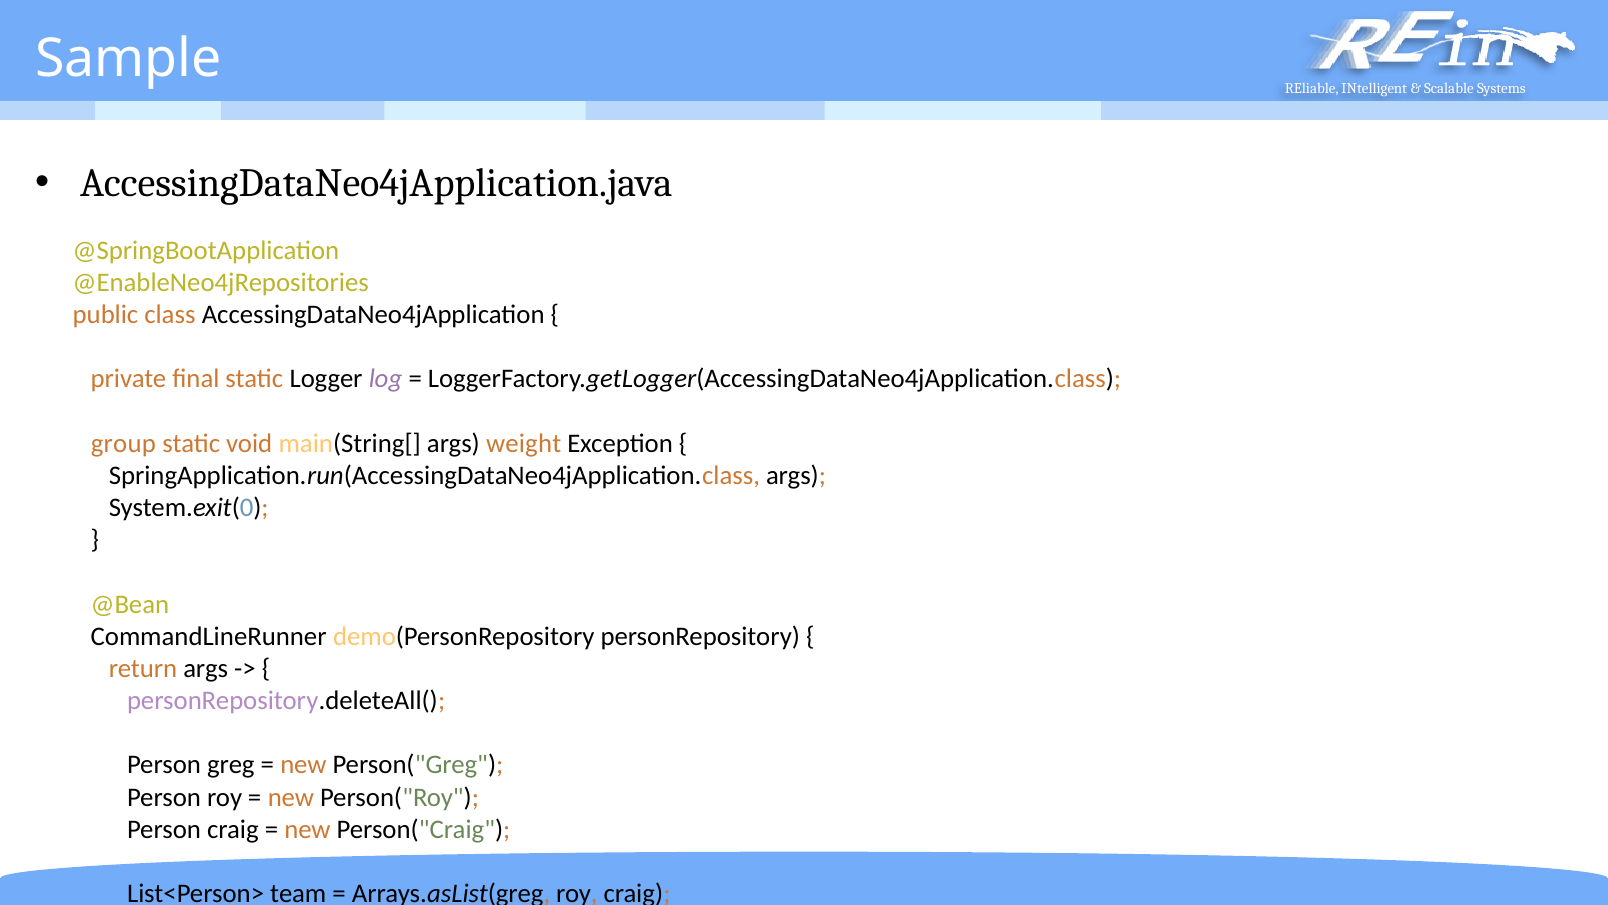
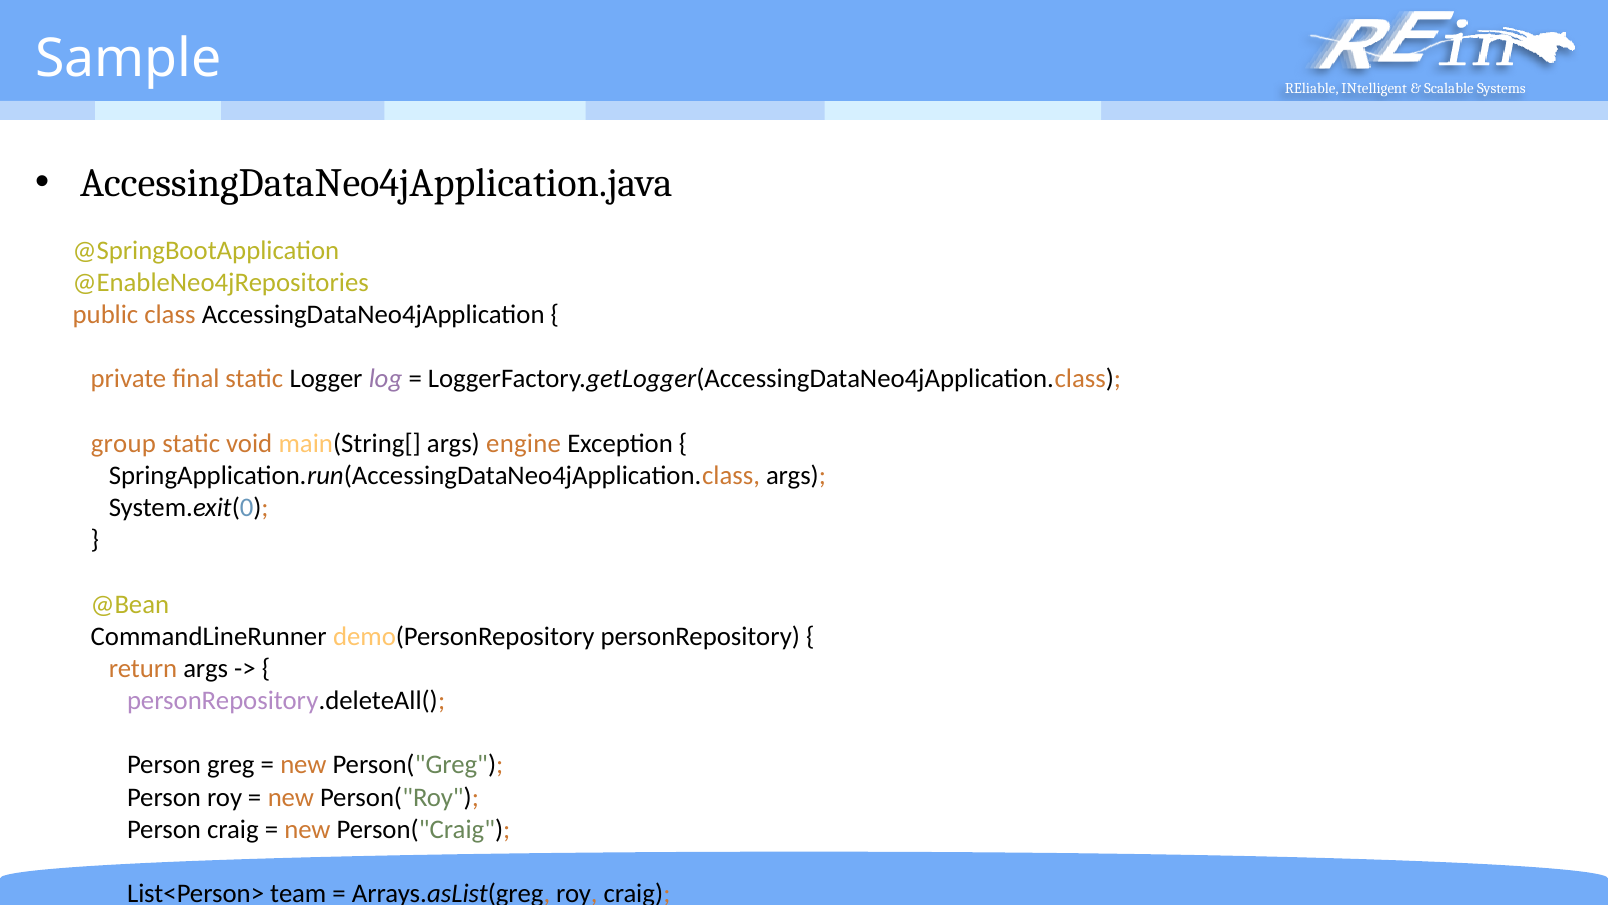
weight: weight -> engine (524, 443)
